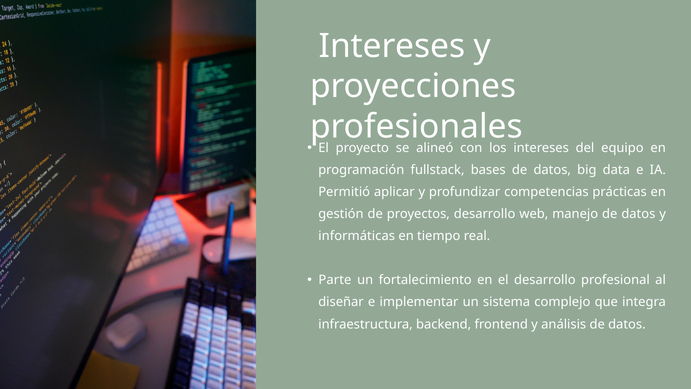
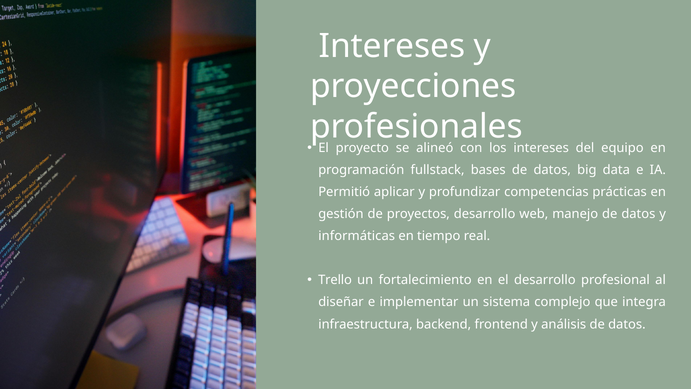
Parte: Parte -> Trello (335, 280)
